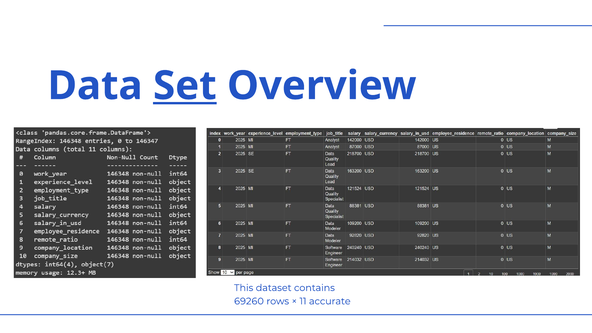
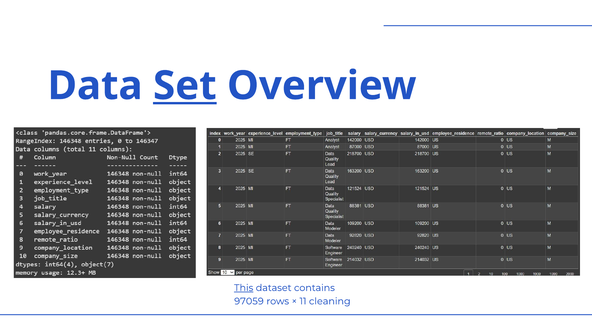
This underline: none -> present (244, 288)
69260: 69260 -> 97059 (249, 301)
accurate: accurate -> cleaning (330, 301)
